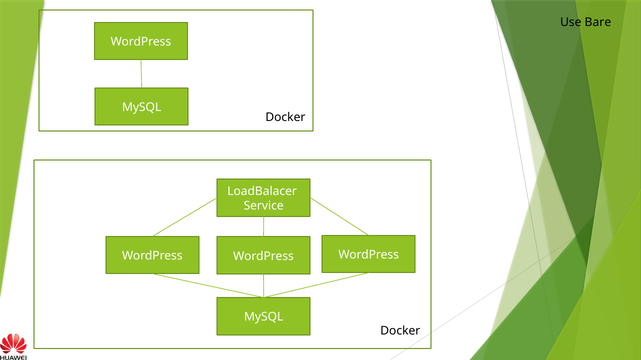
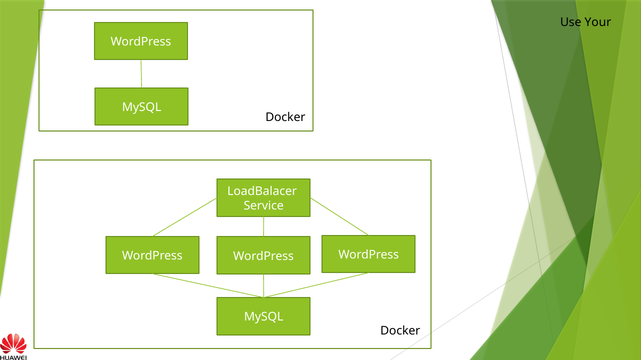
Bare: Bare -> Your (598, 22)
